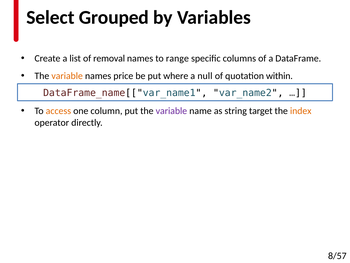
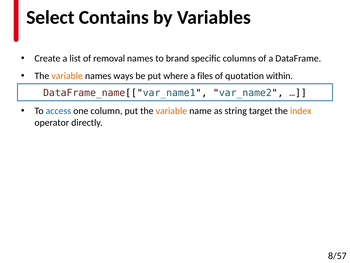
Grouped: Grouped -> Contains (114, 17)
range: range -> brand (177, 58)
price: price -> ways (123, 76)
null: null -> files (205, 76)
access colour: orange -> blue (58, 111)
variable colour: purple -> orange (171, 111)
